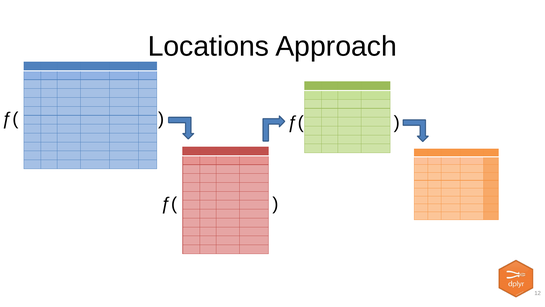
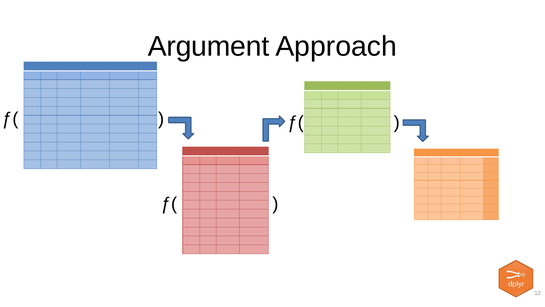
Locations: Locations -> Argument (209, 46)
